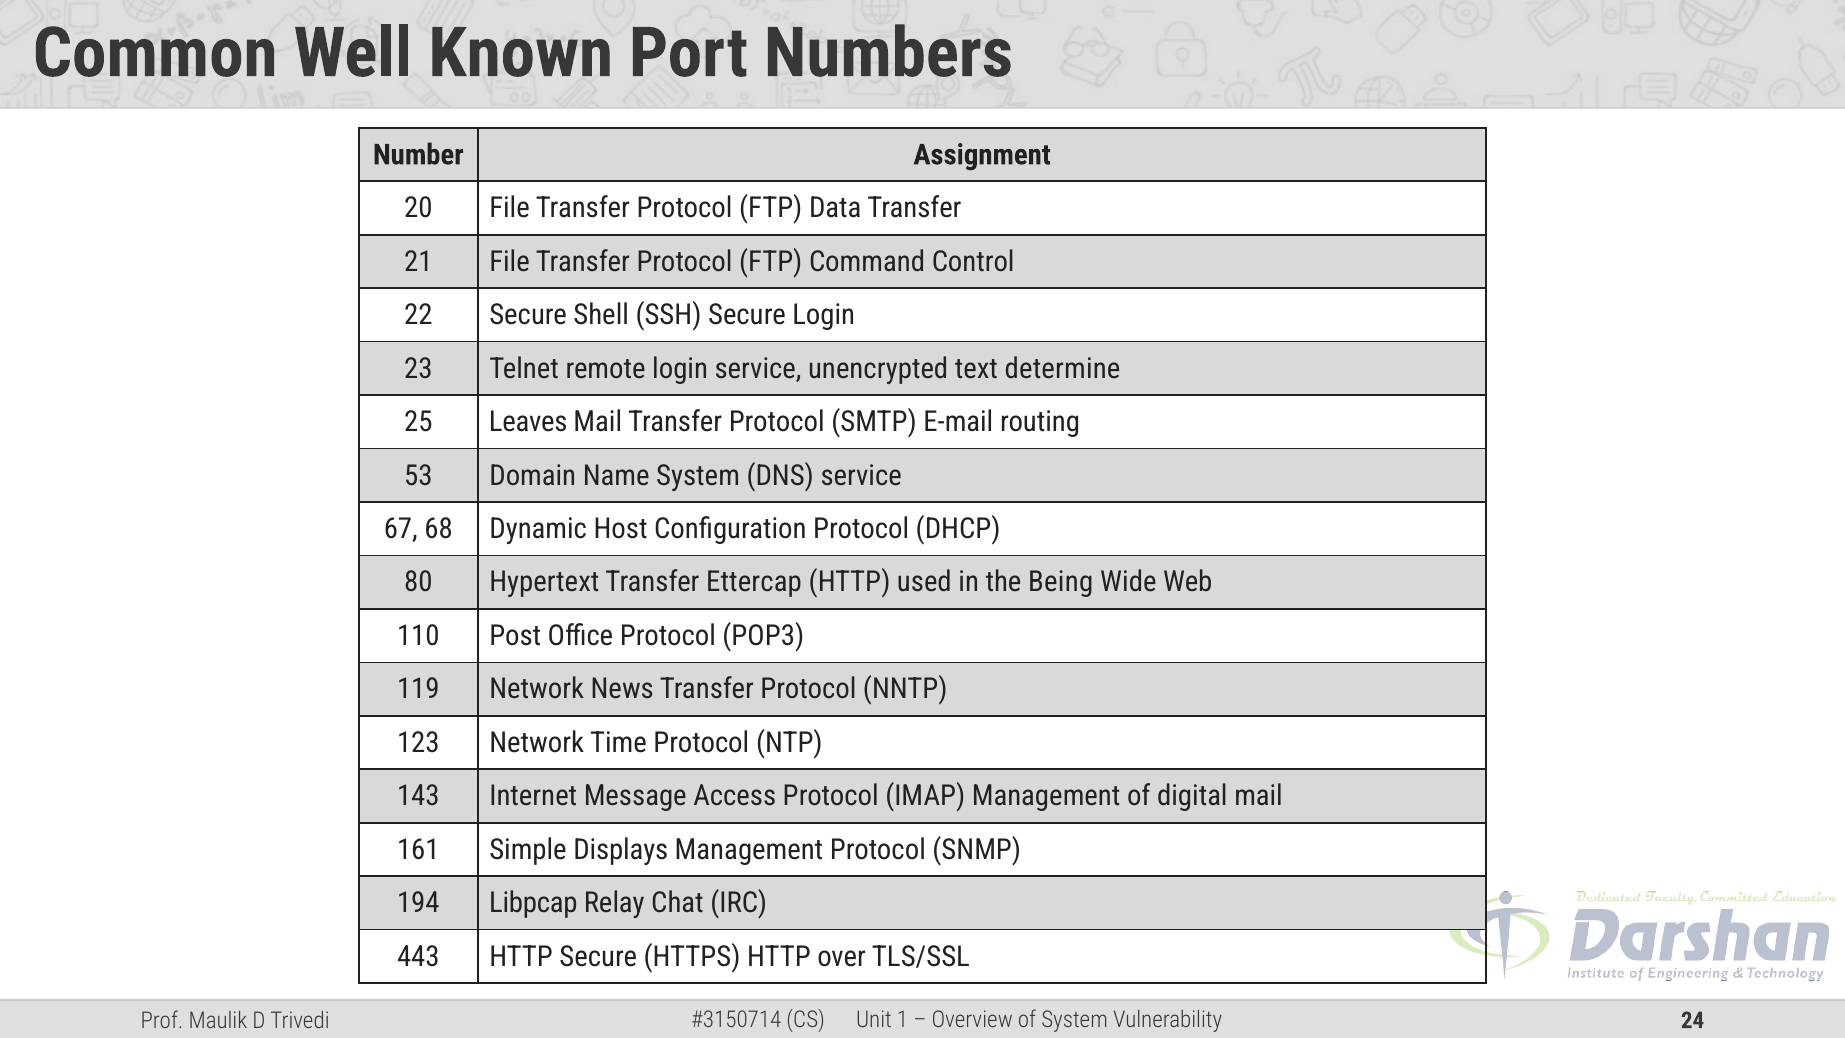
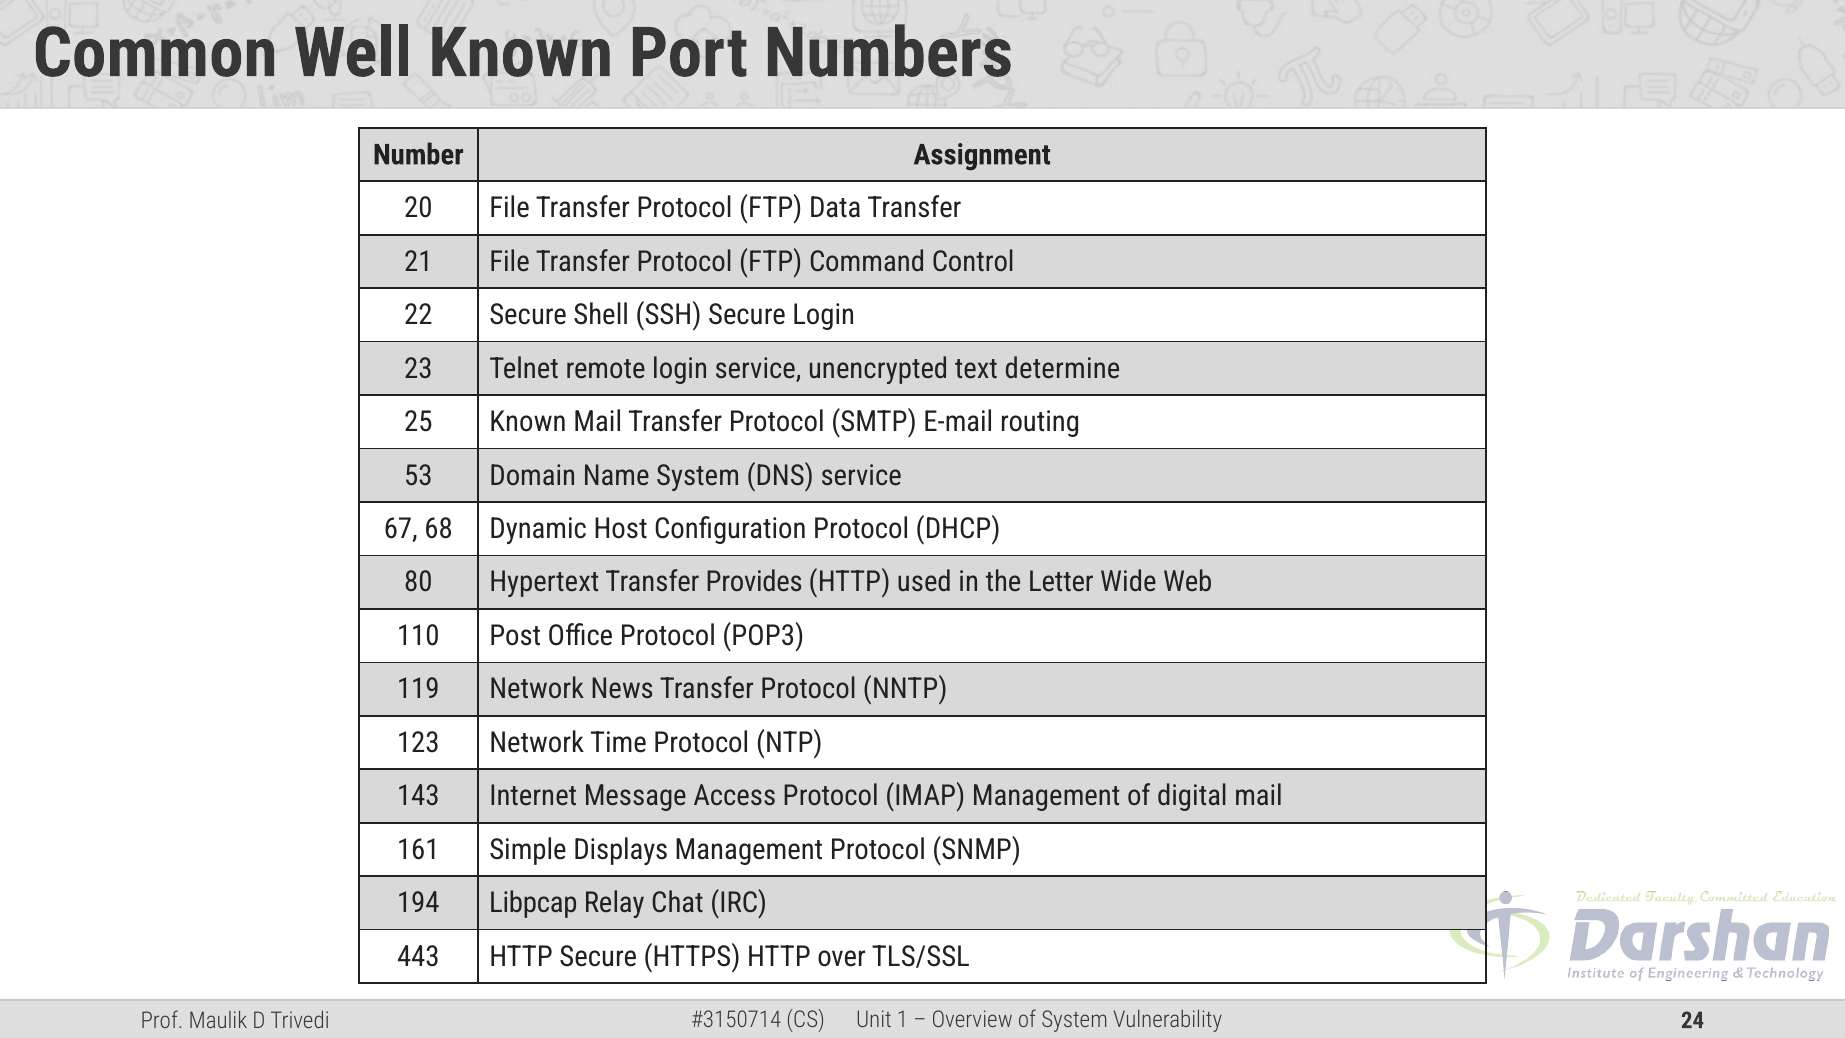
25 Leaves: Leaves -> Known (528, 422)
Ettercap: Ettercap -> Provides (754, 582)
Being: Being -> Letter (1061, 582)
